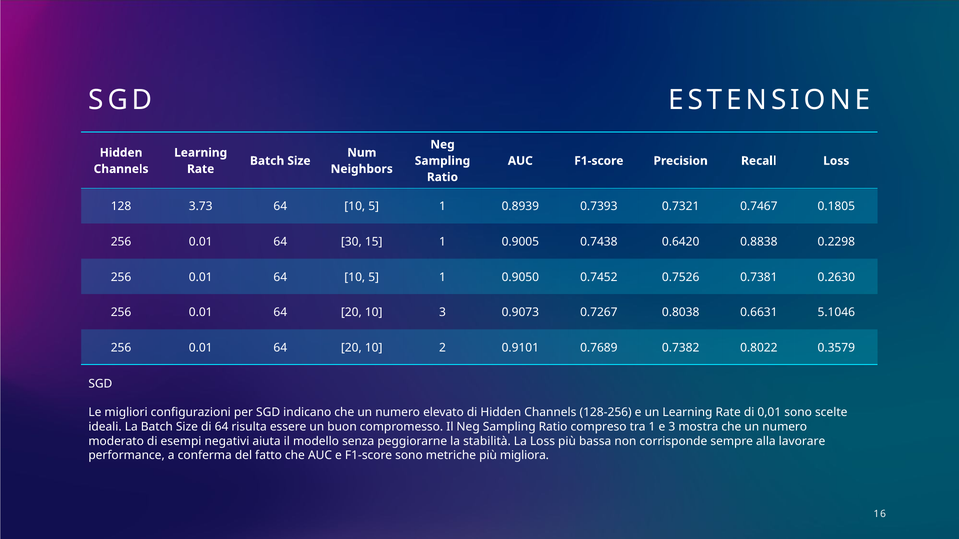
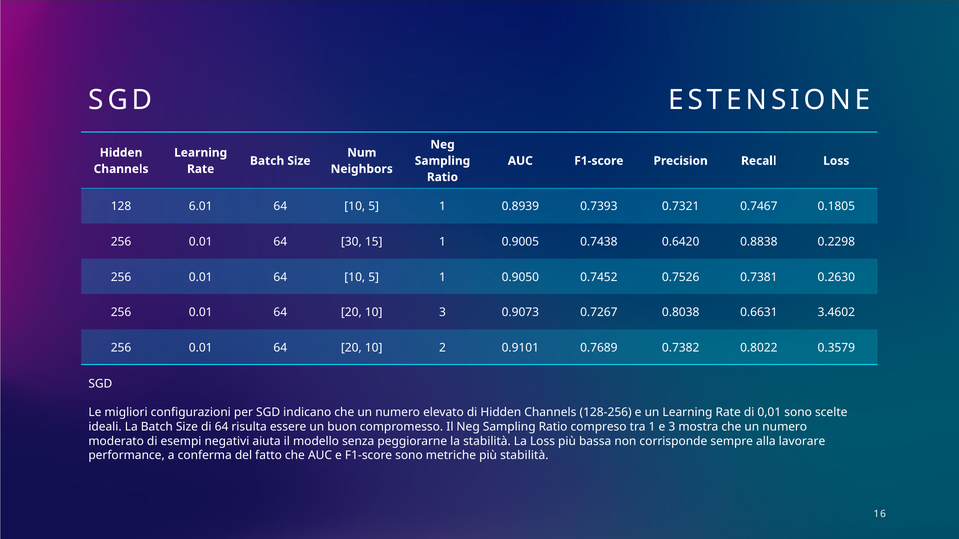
3.73: 3.73 -> 6.01 (201, 207)
5.1046: 5.1046 -> 3.4602 (836, 313)
più migliora: migliora -> stabilità (524, 456)
